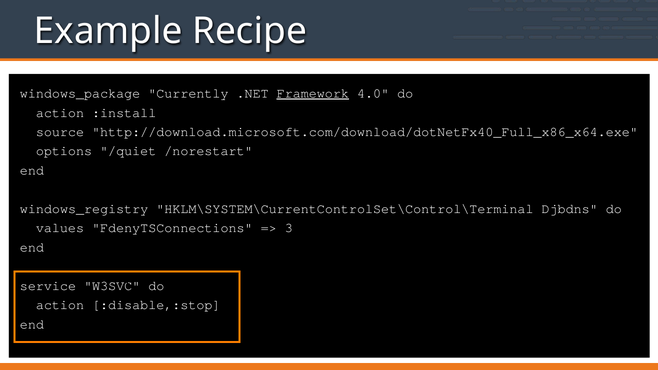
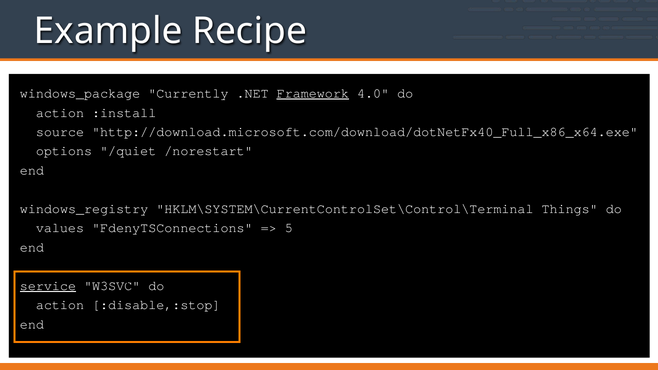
Djbdns: Djbdns -> Things (570, 209)
3: 3 -> 5 (289, 228)
service underline: none -> present (48, 286)
